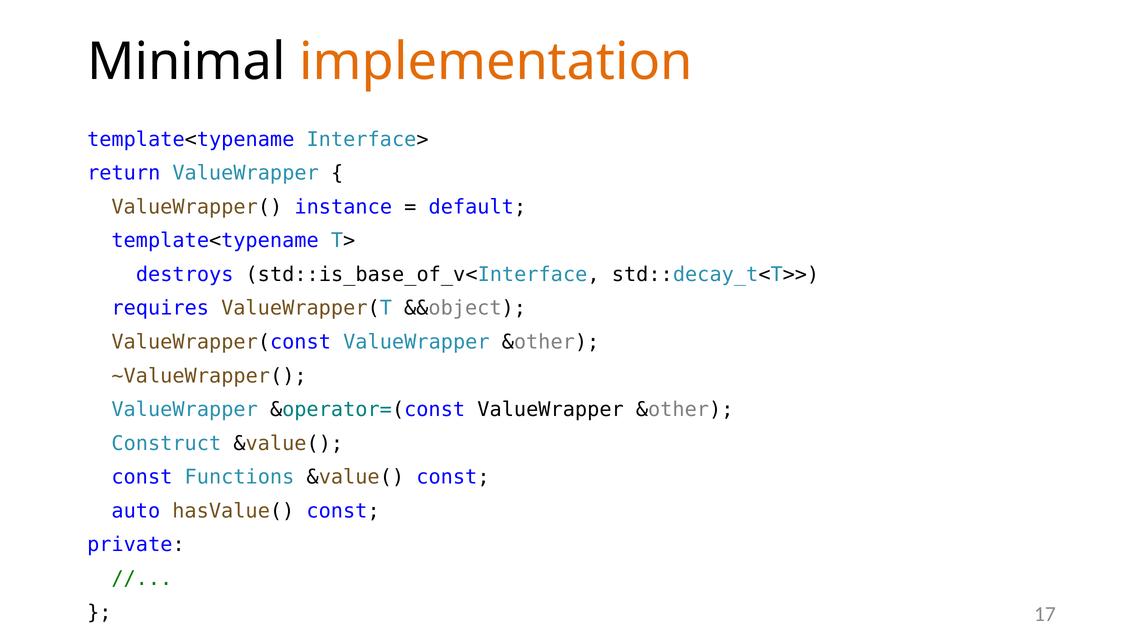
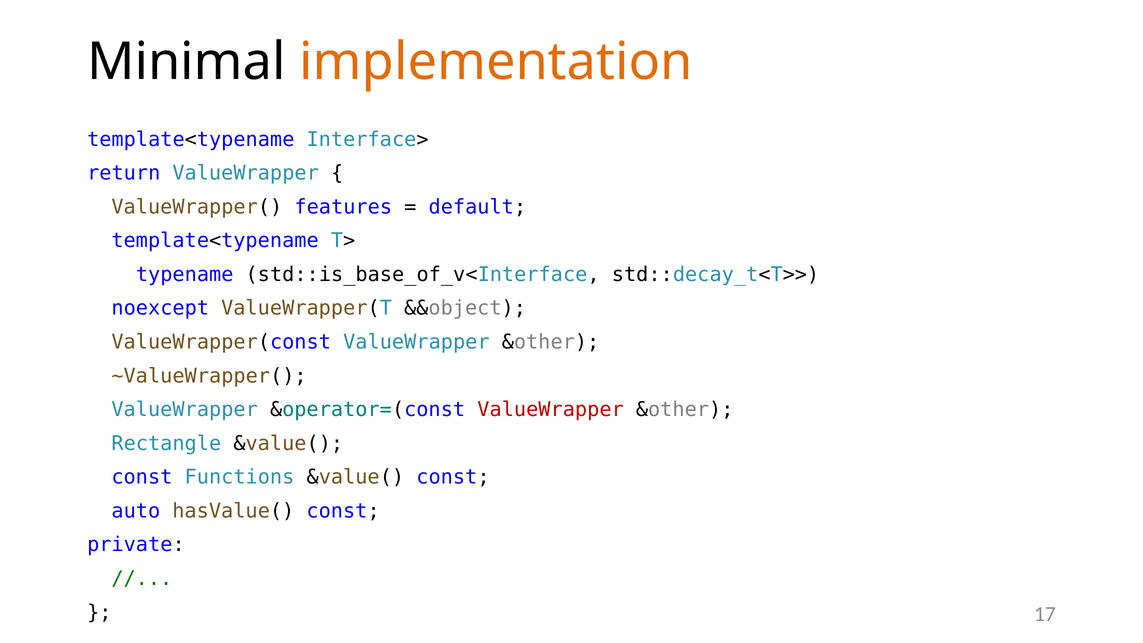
instance: instance -> features (343, 207)
destroys: destroys -> typename (185, 274)
requires: requires -> noexcept (160, 308)
ValueWrapper colour: black -> red (551, 410)
Construct: Construct -> Rectangle (166, 443)
